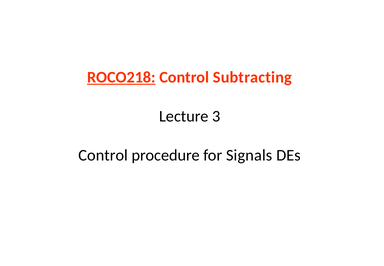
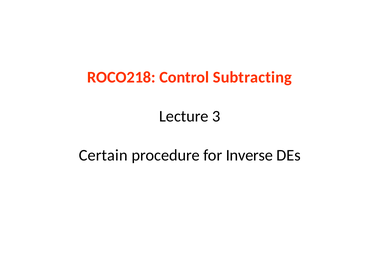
ROCO218 underline: present -> none (121, 77)
Control: Control -> Certain (103, 155)
Signals: Signals -> Inverse (249, 155)
